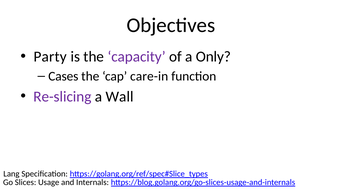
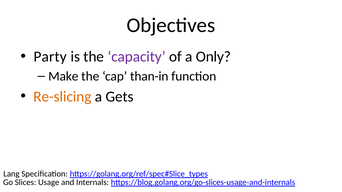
Cases: Cases -> Make (63, 76)
care-in: care-in -> than-in (149, 76)
Re-slicing colour: purple -> orange (62, 97)
Wall: Wall -> Gets (120, 97)
